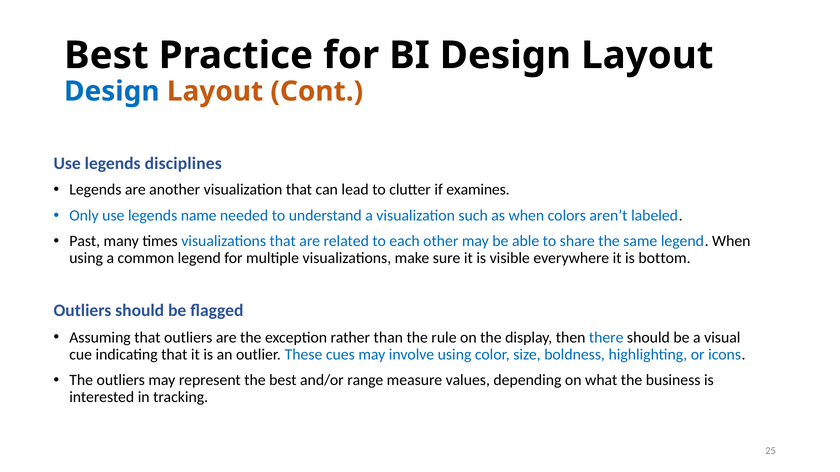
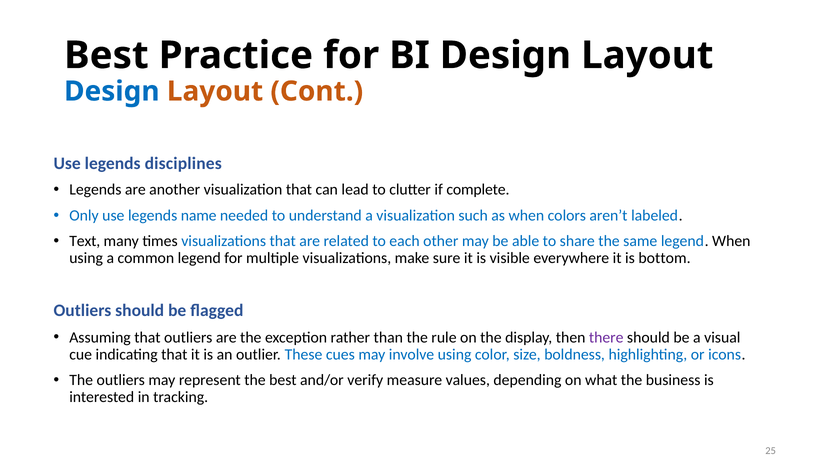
examines: examines -> complete (478, 190)
Past: Past -> Text (85, 241)
there colour: blue -> purple (606, 338)
range: range -> verify (365, 380)
